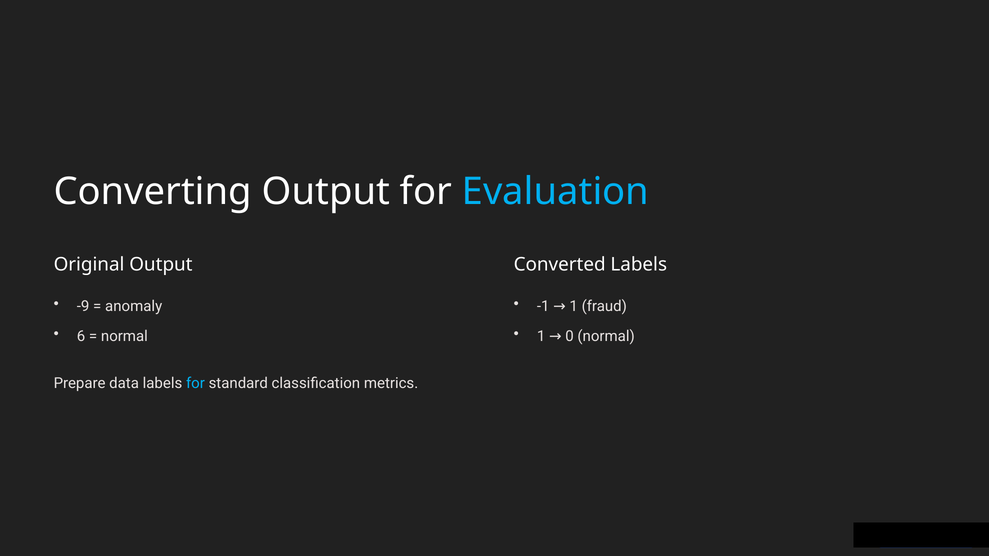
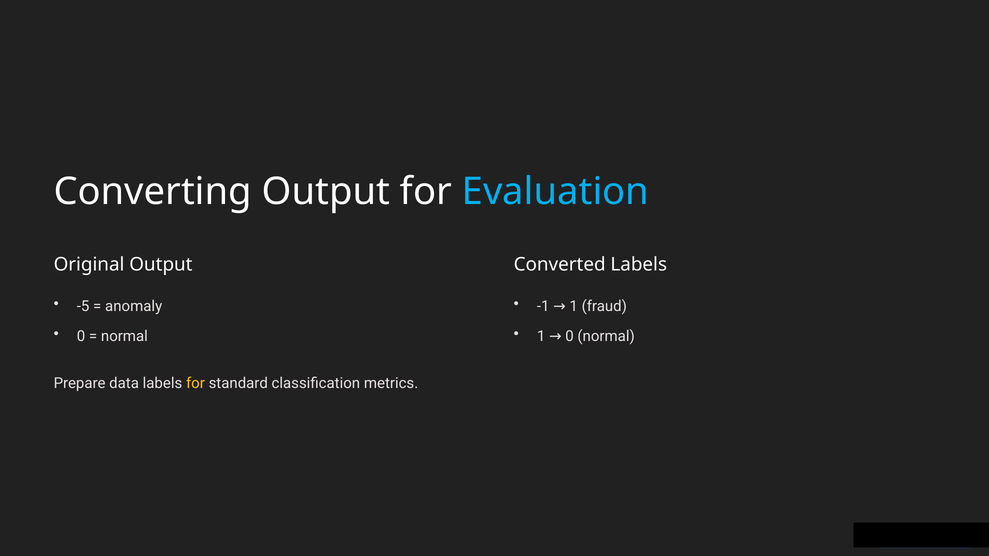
-9: -9 -> -5 (83, 307)
6: 6 -> 0 (81, 336)
for colour: light blue -> yellow (195, 384)
